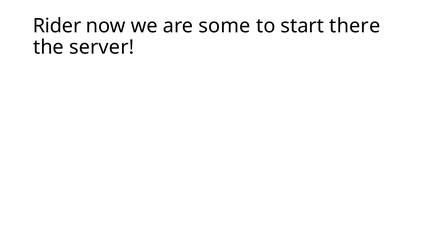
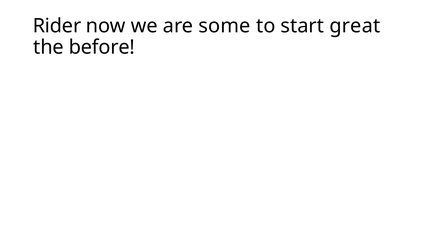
there: there -> great (355, 26)
server: server -> before (102, 47)
